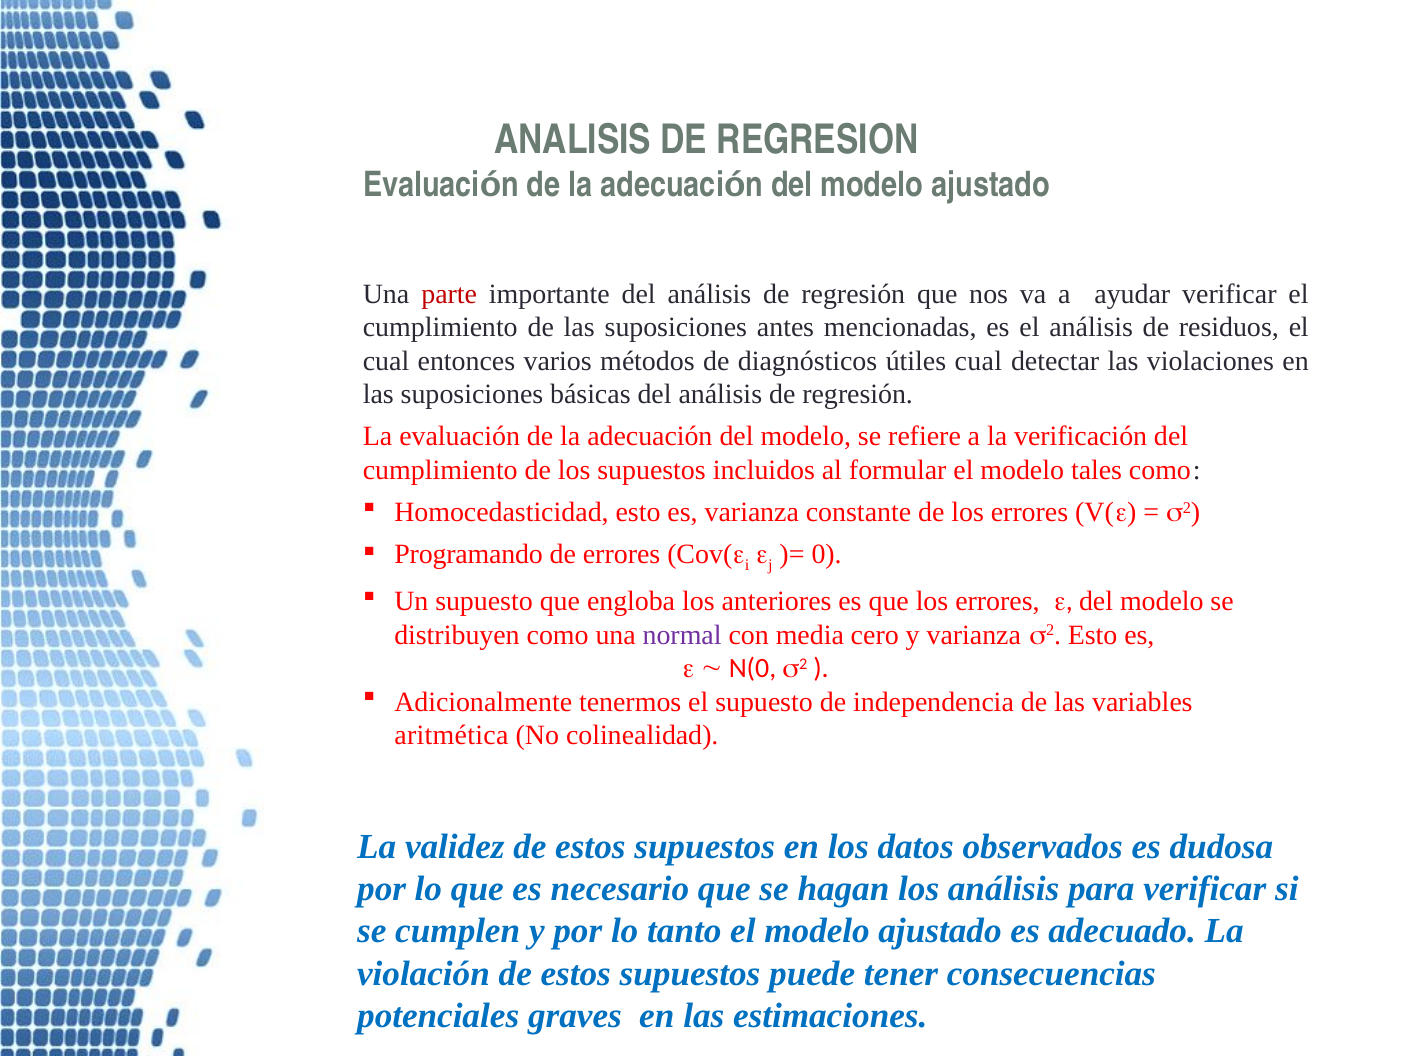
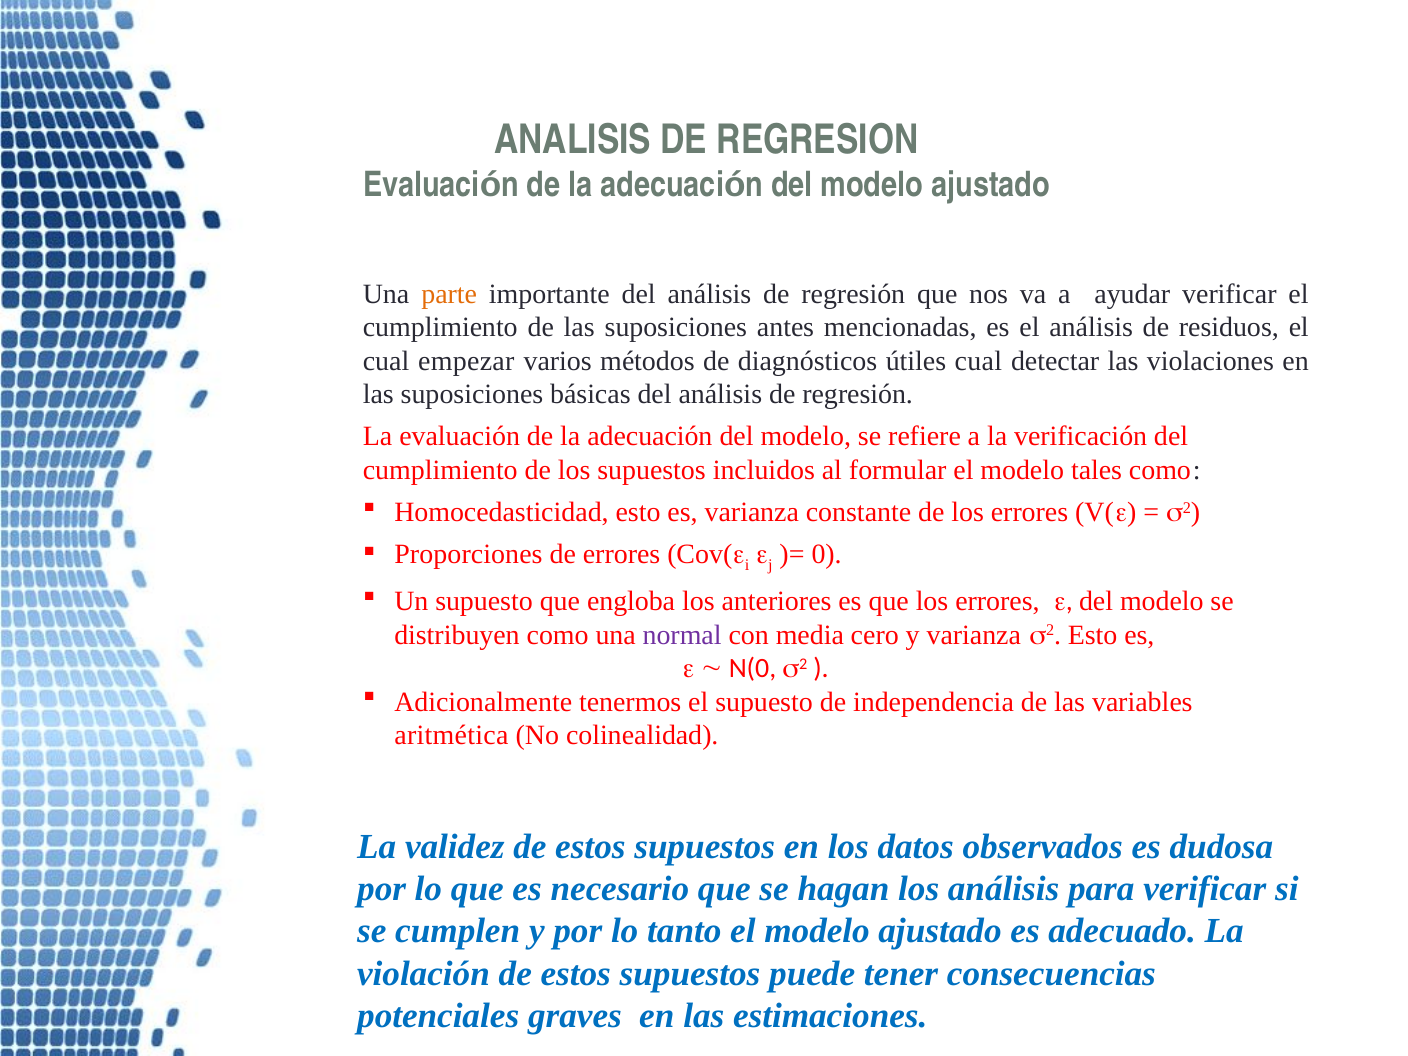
parte colour: red -> orange (449, 294)
entonces: entonces -> empezar (466, 361)
Programando: Programando -> Proporciones (468, 555)
